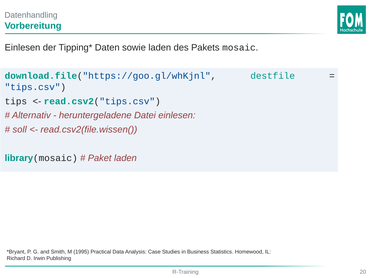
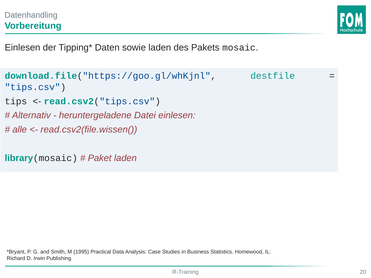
soll: soll -> alle (20, 130)
